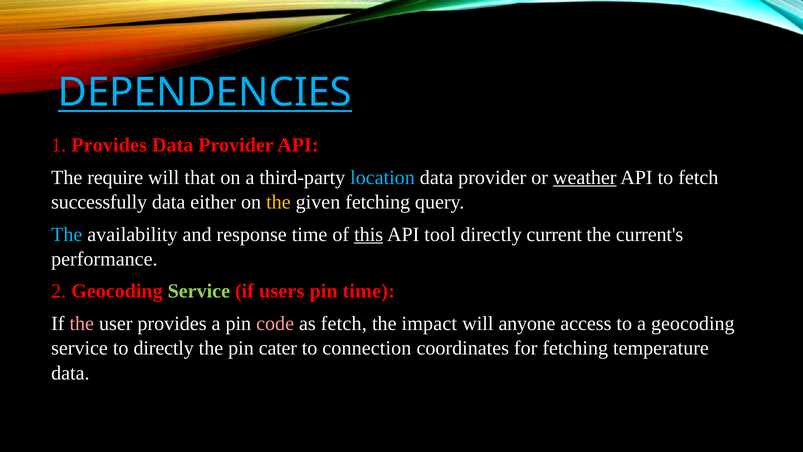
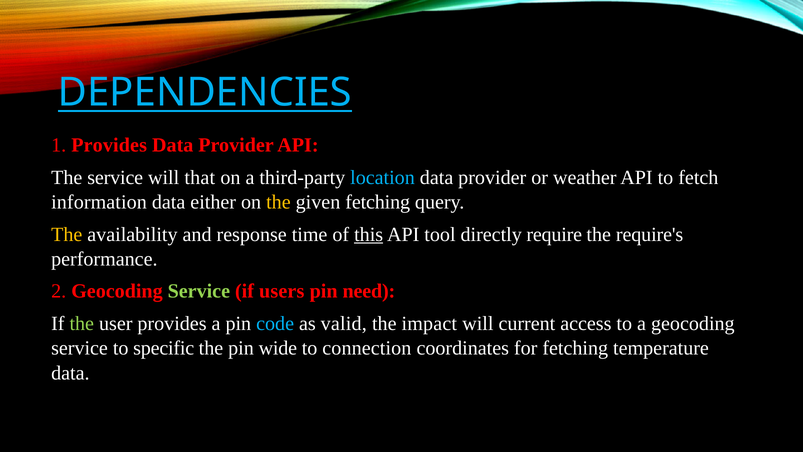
The require: require -> service (115, 177)
weather underline: present -> none (585, 177)
successfully: successfully -> information (99, 202)
The colour: light blue -> yellow (67, 234)
current: current -> require (554, 234)
current's: current's -> require's (650, 234)
pin time: time -> need (369, 291)
the colour: pink -> light green (82, 323)
code colour: pink -> light blue (275, 323)
as fetch: fetch -> valid (344, 323)
anyone: anyone -> current (527, 323)
to directly: directly -> specific (164, 348)
cater: cater -> wide (278, 348)
